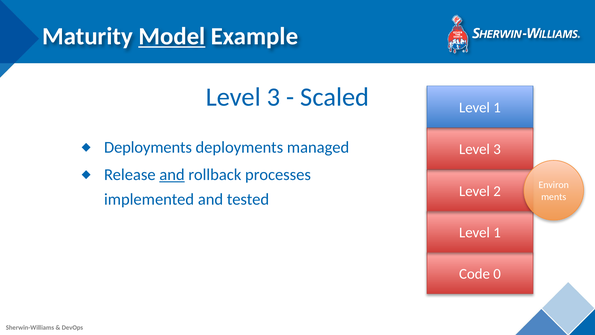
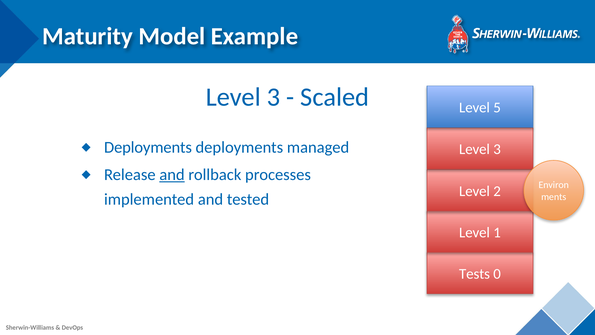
Model underline: present -> none (172, 36)
1: 1 -> 5 (497, 108)
Code: Code -> Tests (474, 274)
